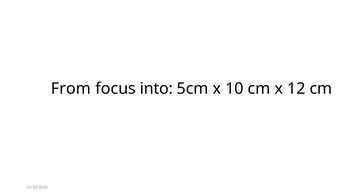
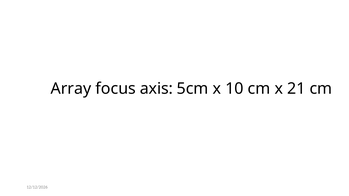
From: From -> Array (71, 89)
into: into -> axis (156, 89)
12: 12 -> 21 (296, 89)
